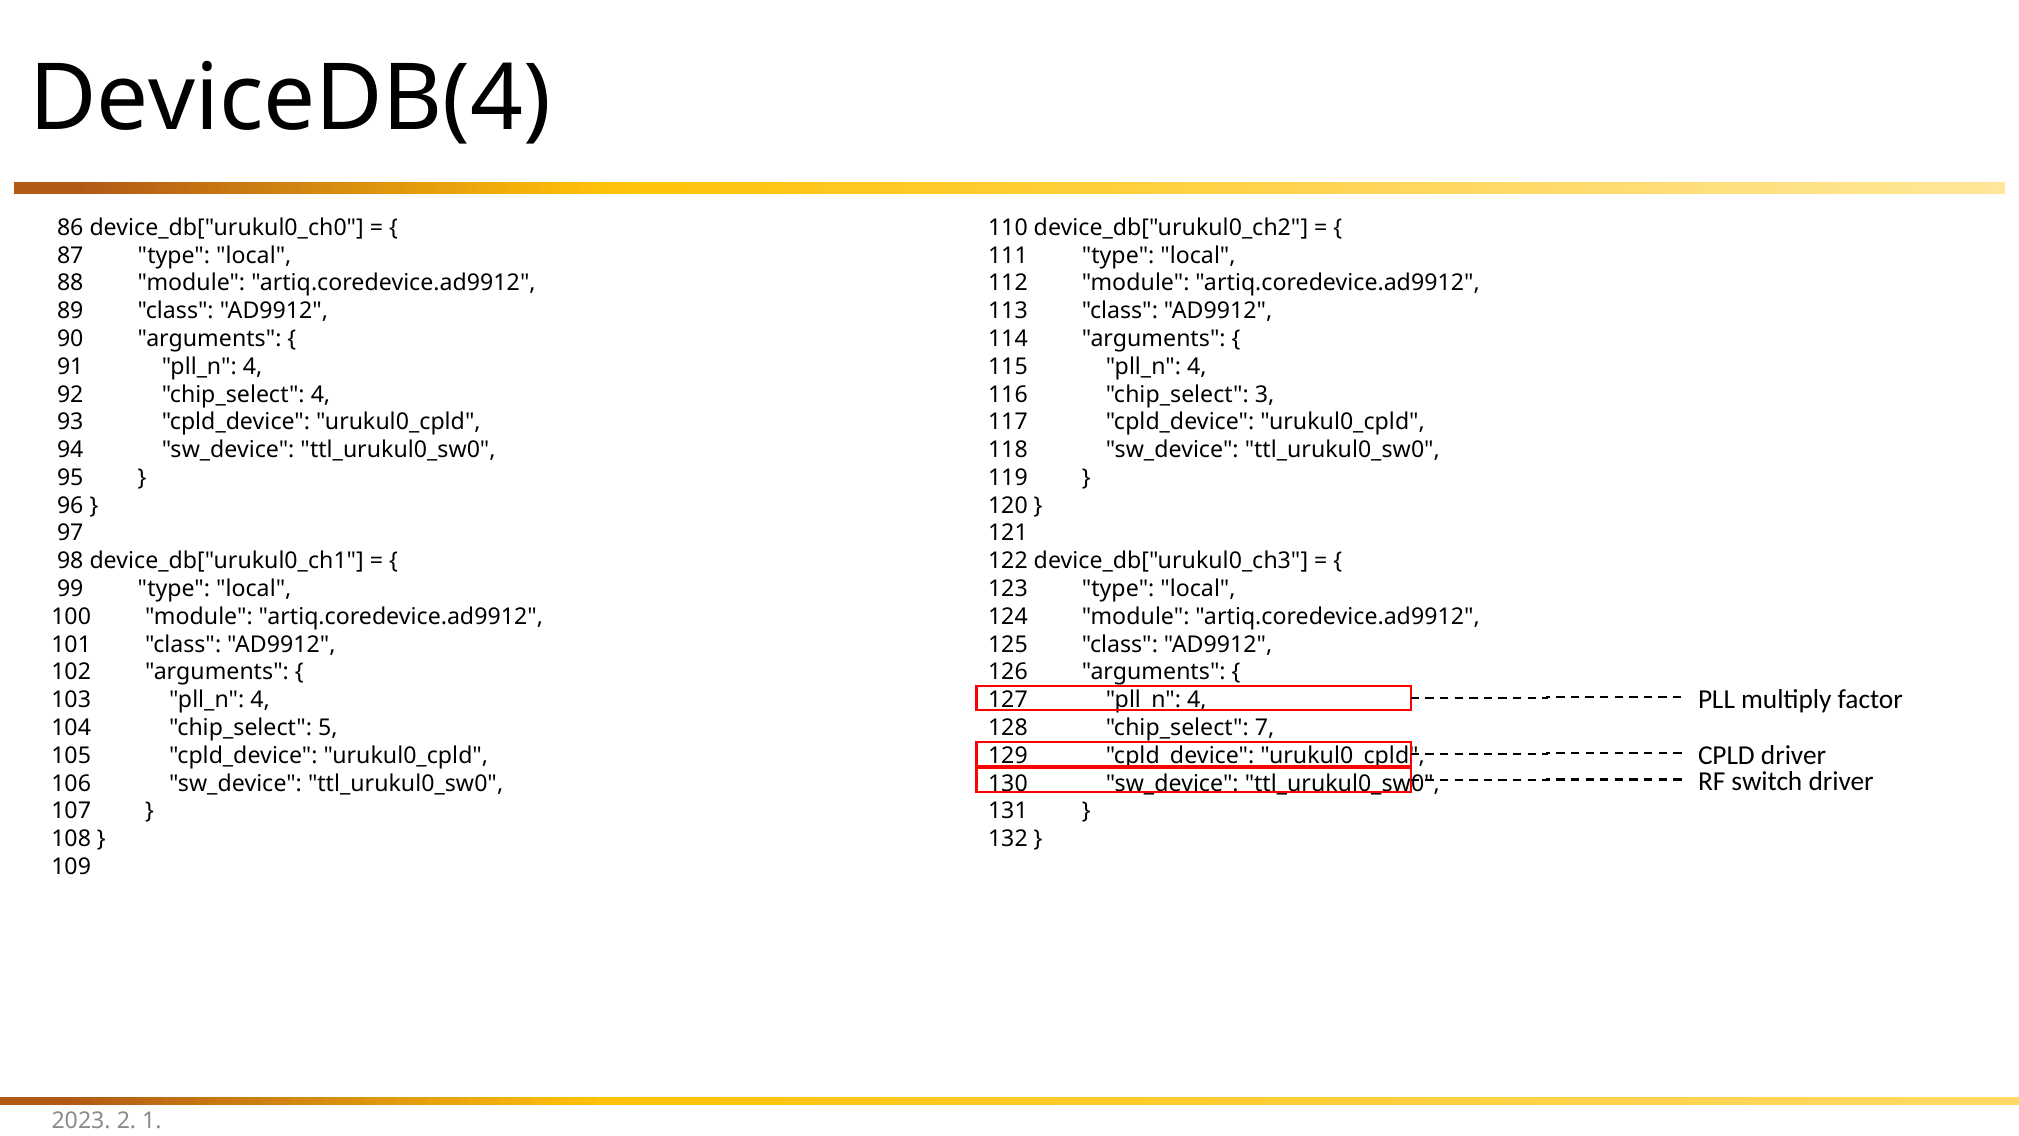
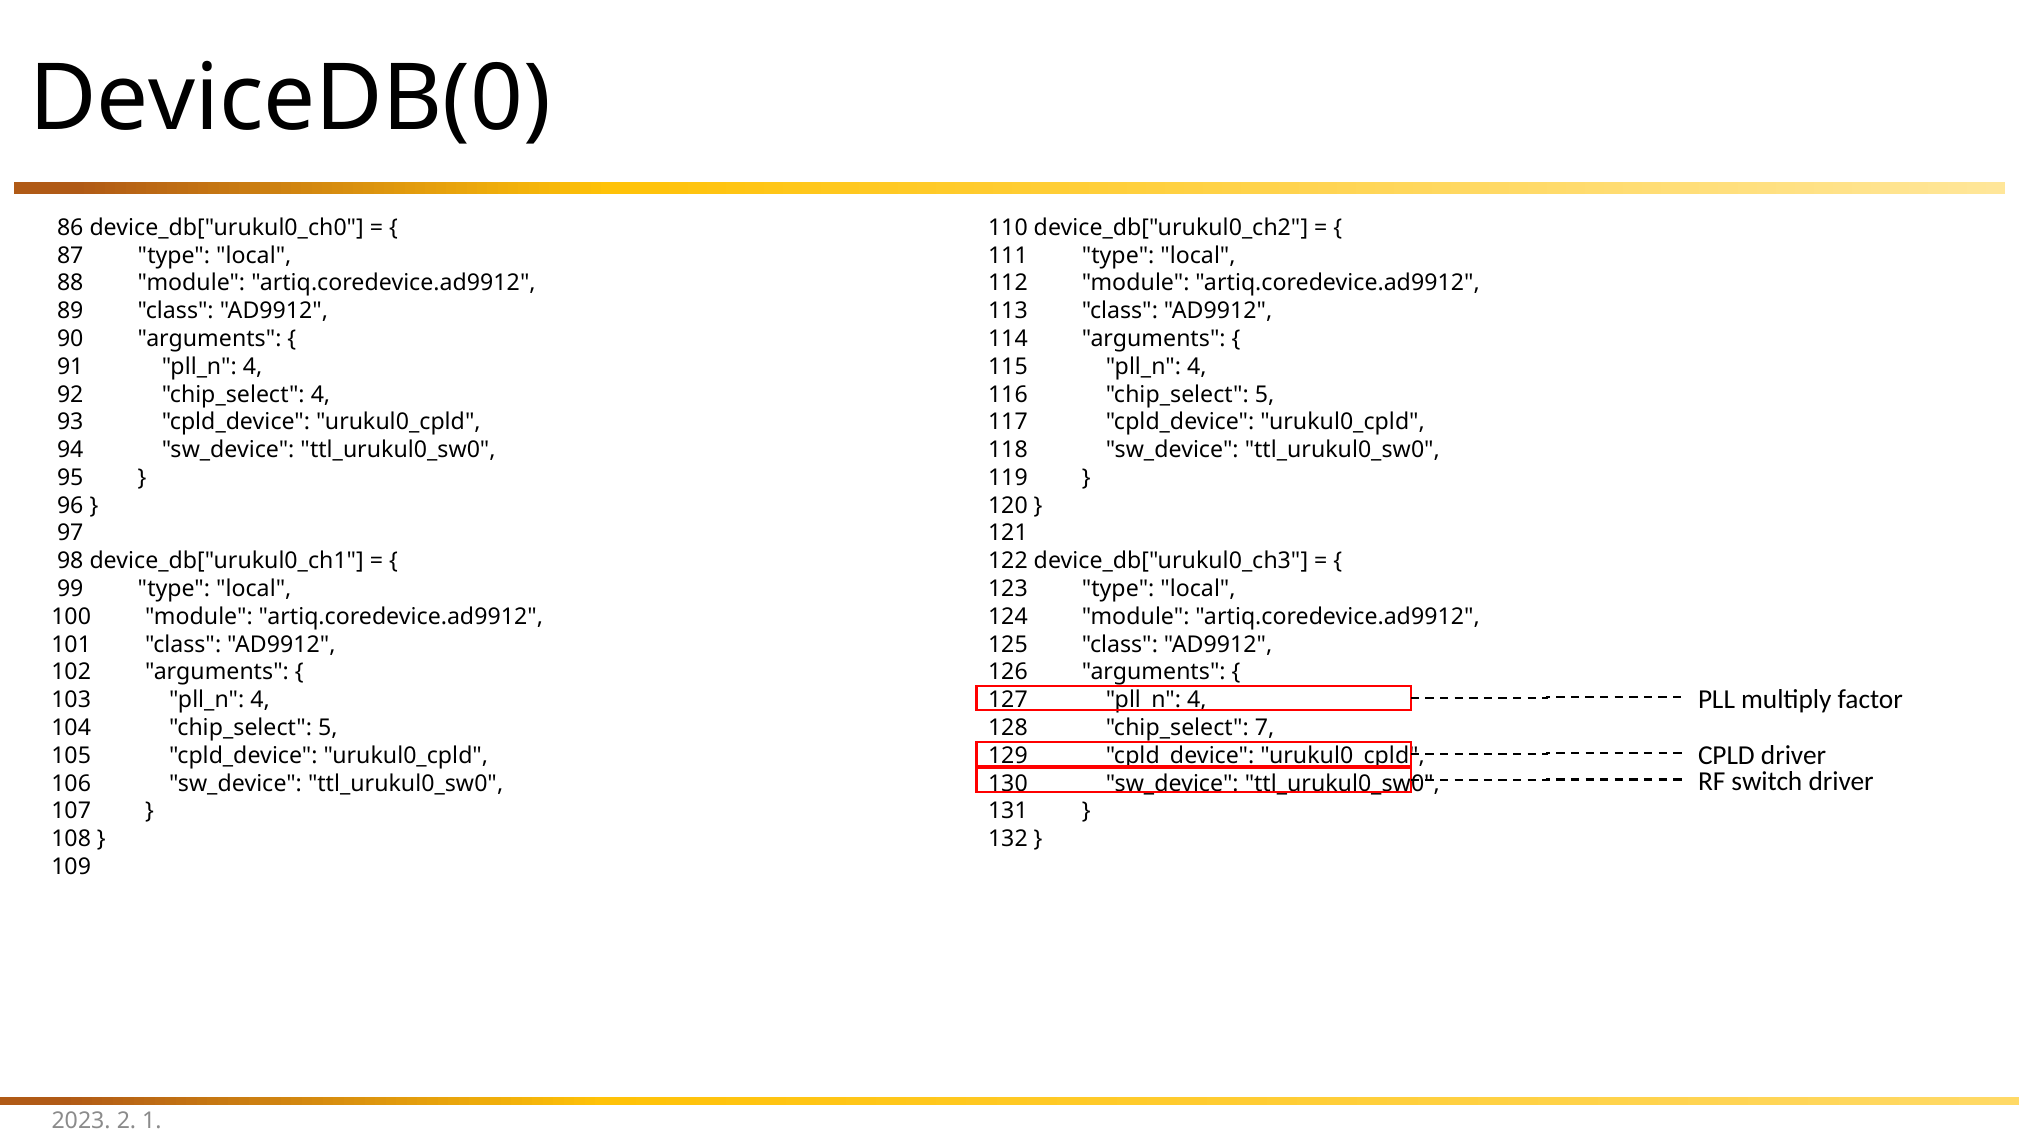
DeviceDB(4: DeviceDB(4 -> DeviceDB(0 (290, 99)
116 chip_select 3: 3 -> 5 (1265, 394)
